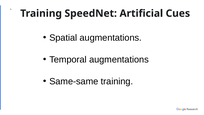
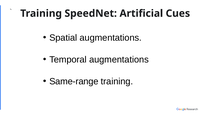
Same-same: Same-same -> Same-range (74, 81)
